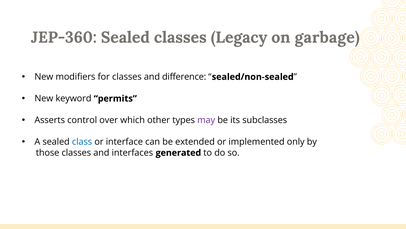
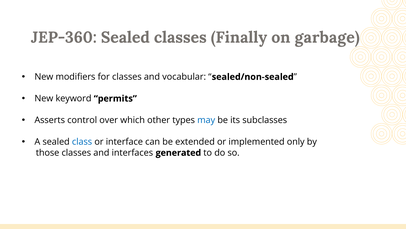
Legacy: Legacy -> Finally (239, 37)
difference: difference -> vocabular (184, 77)
may colour: purple -> blue (206, 120)
